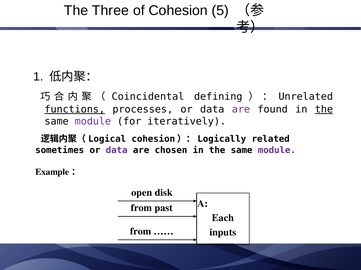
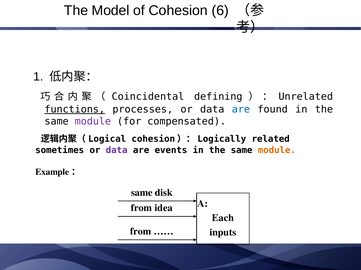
Three: Three -> Model (111, 10)
5: 5 -> 6 (220, 10)
are colour: purple -> blue (241, 110)
the underline: present -> none (324, 110)
iteratively: iteratively -> compensated (187, 122)
chosen: chosen -> events (171, 151)
module colour: purple -> orange (277, 151)
open: open -> same (142, 193)
past: past -> idea (164, 208)
